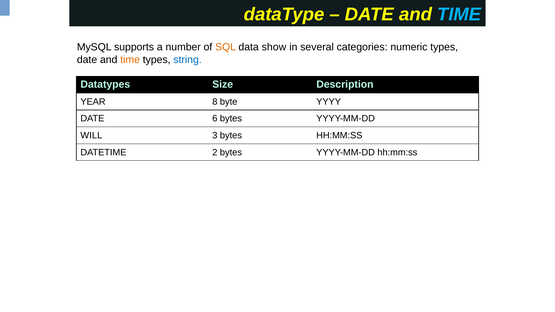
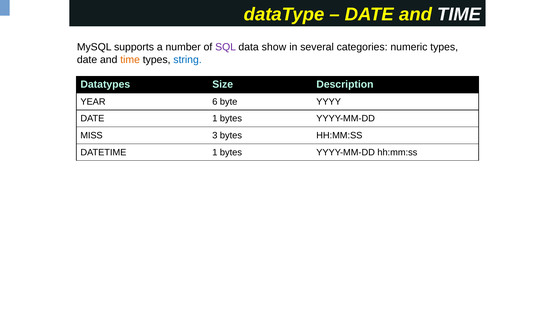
TIME colour: light blue -> white (459, 14)
SQL colour: orange -> purple (226, 47)
8: 8 -> 6 (215, 102)
DATE 6: 6 -> 1 (215, 119)
WILL: WILL -> MISS (92, 136)
DATETIME 2: 2 -> 1 (215, 152)
